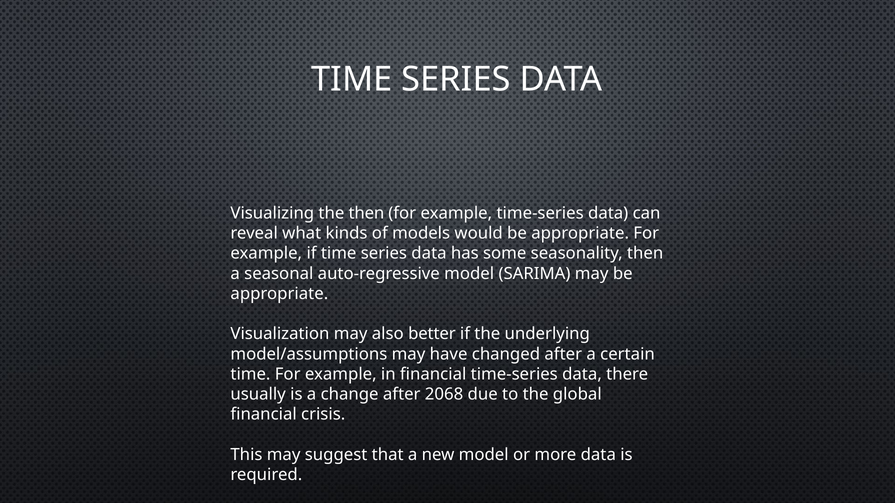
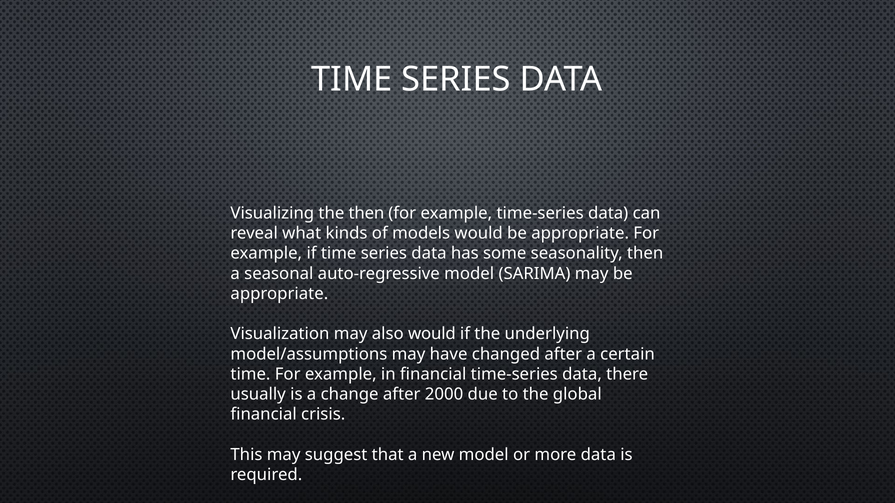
also better: better -> would (432, 334)
2068: 2068 -> 2000 (444, 395)
